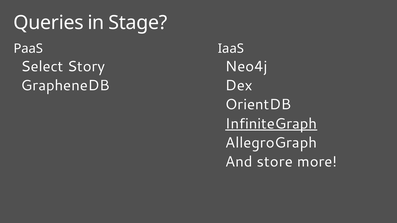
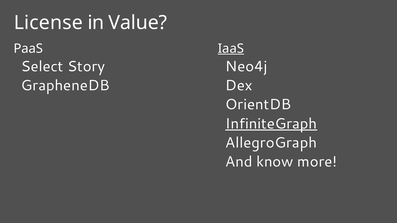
Queries: Queries -> License (48, 23)
Stage: Stage -> Value (138, 23)
IaaS underline: none -> present (231, 49)
store: store -> know (275, 162)
